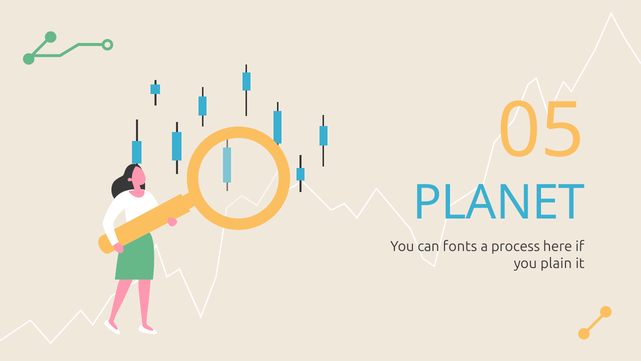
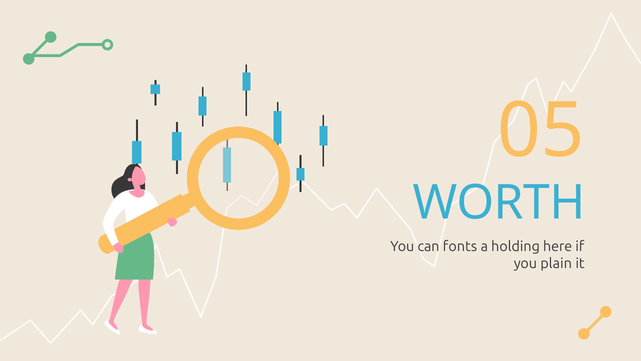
PLANET: PLANET -> WORTH (499, 203)
process: process -> holding (516, 246)
